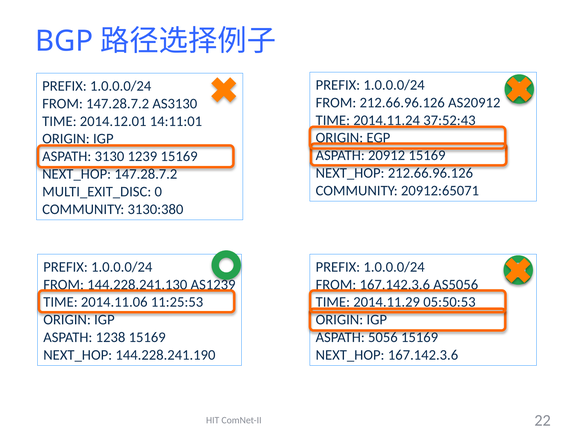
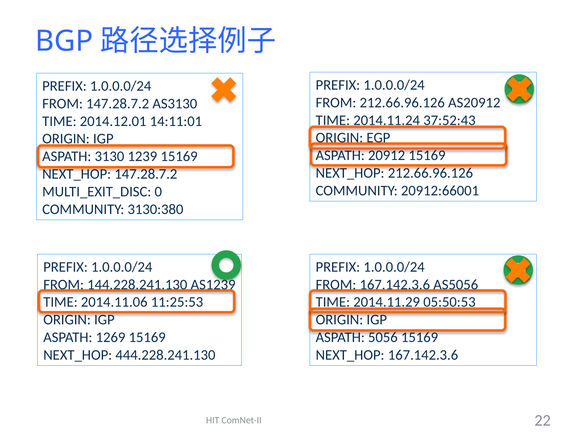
20912:65071: 20912:65071 -> 20912:66001 (440, 190)
1238: 1238 -> 1269 (111, 337)
144.228.241.190: 144.228.241.190 -> 444.228.241.130 (165, 354)
